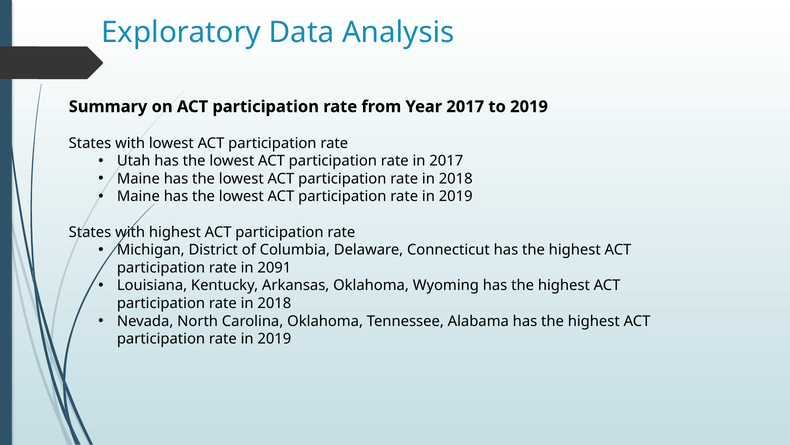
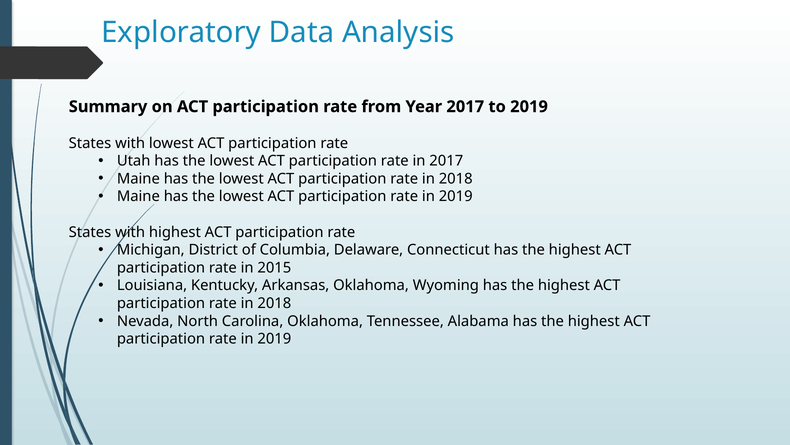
2091: 2091 -> 2015 (274, 267)
